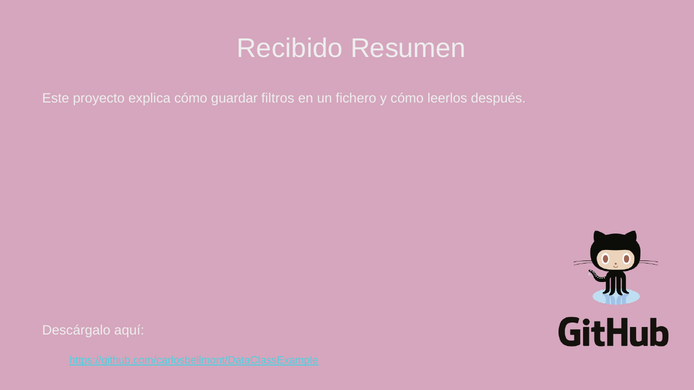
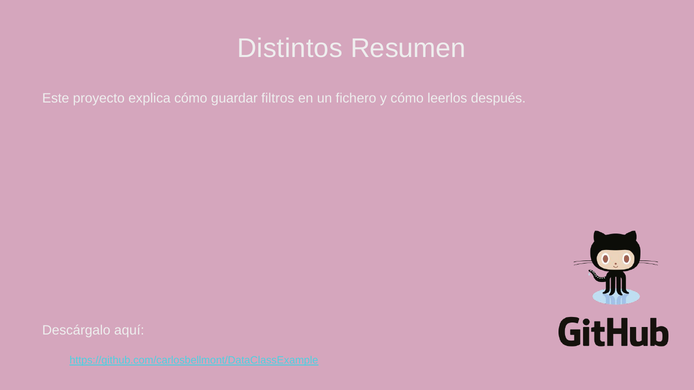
Recibido: Recibido -> Distintos (290, 48)
